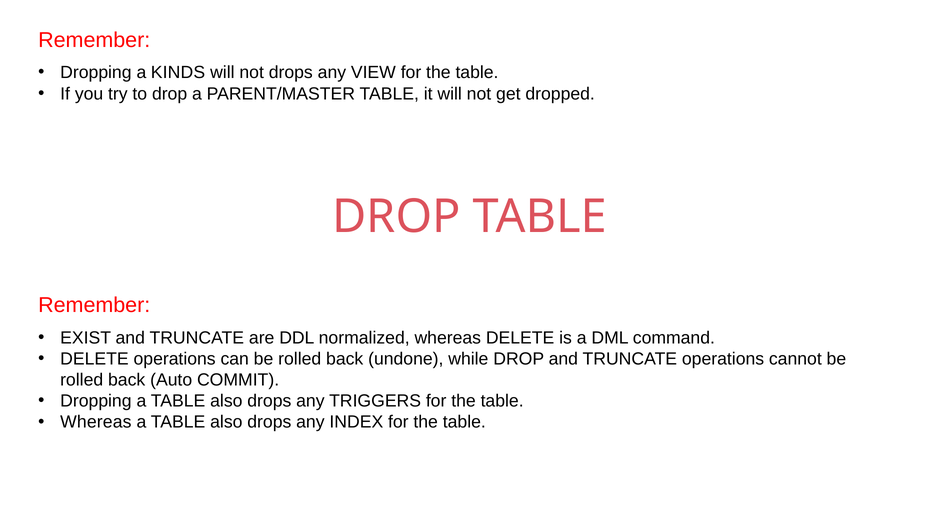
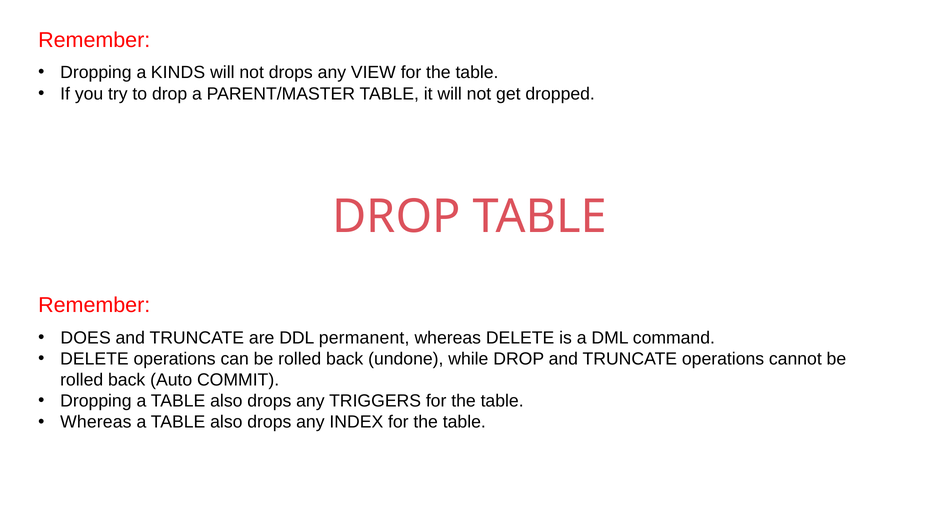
EXIST: EXIST -> DOES (86, 338)
normalized: normalized -> permanent (364, 338)
